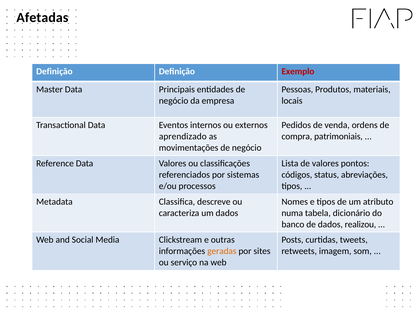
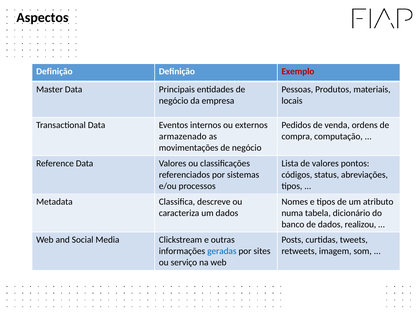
Afetadas: Afetadas -> Aspectos (42, 18)
aprendizado: aprendizado -> armazenado (183, 136)
patrimoniais: patrimoniais -> computação (338, 136)
geradas colour: orange -> blue (222, 251)
